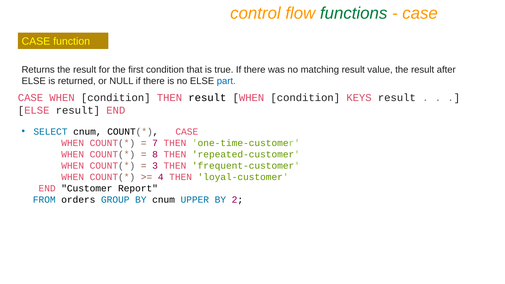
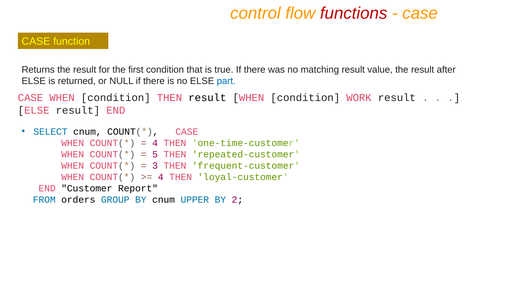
functions colour: green -> red (354, 13)
KEYS: KEYS -> WORK (359, 98)
7: 7 -> 4 (155, 143)
8: 8 -> 5 (155, 154)
